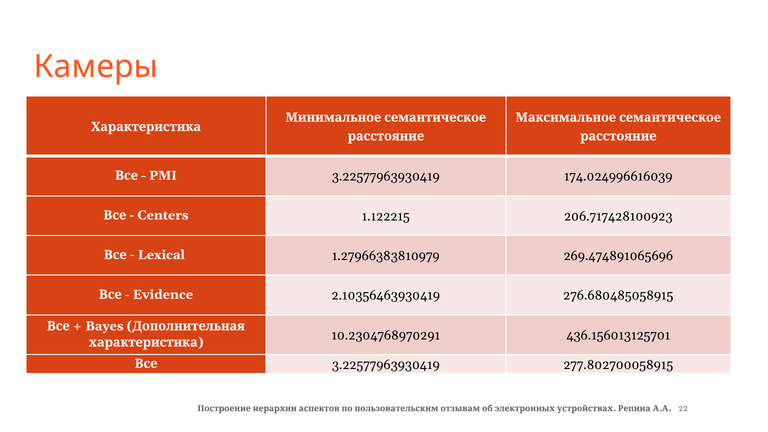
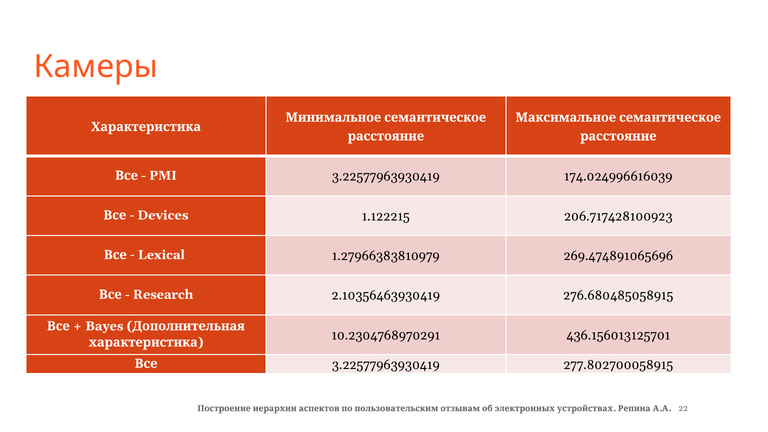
Centers: Centers -> Devices (163, 215)
Evidence: Evidence -> Research (163, 295)
